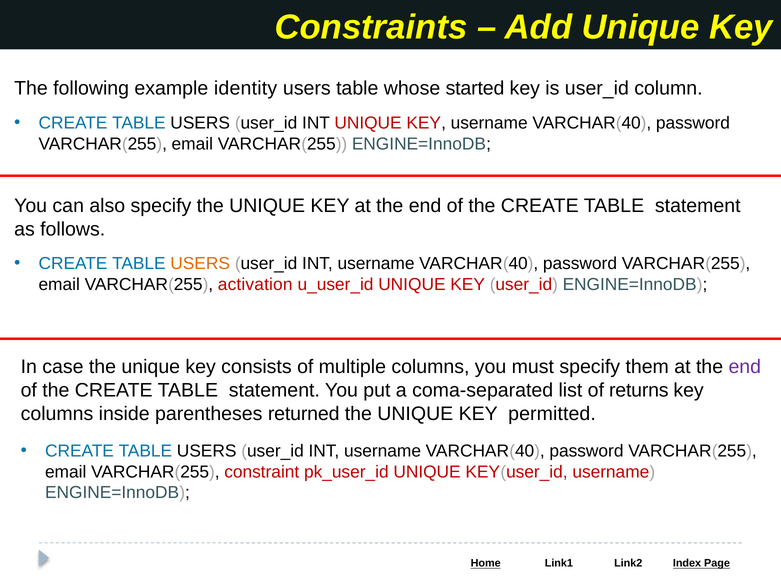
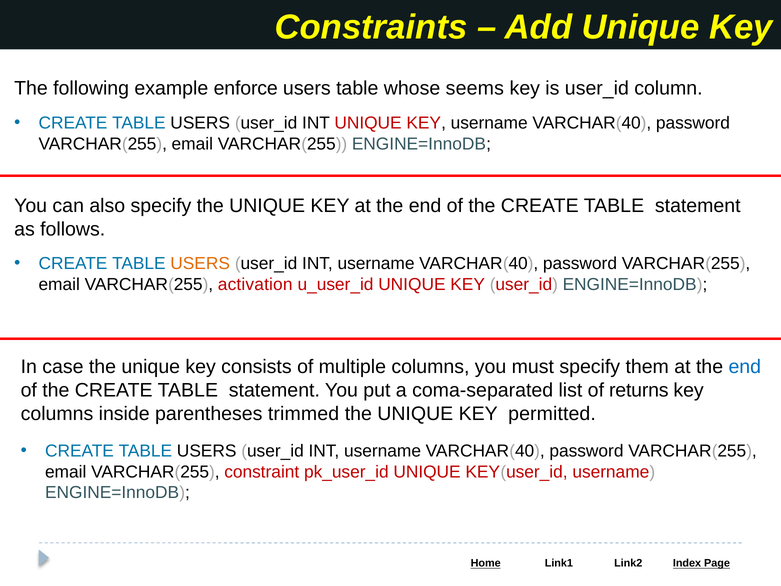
identity: identity -> enforce (246, 88)
started: started -> seems (475, 88)
end colour: purple -> blue (745, 367)
returned: returned -> trimmed (304, 414)
